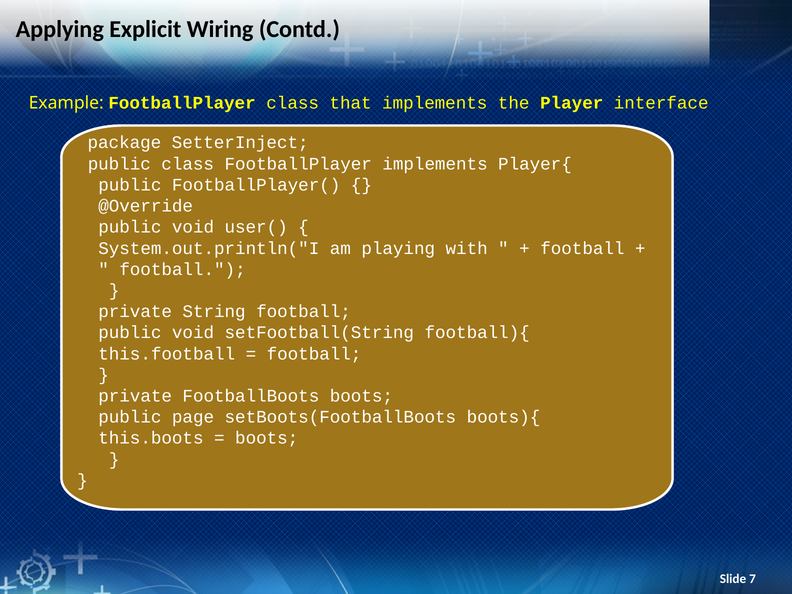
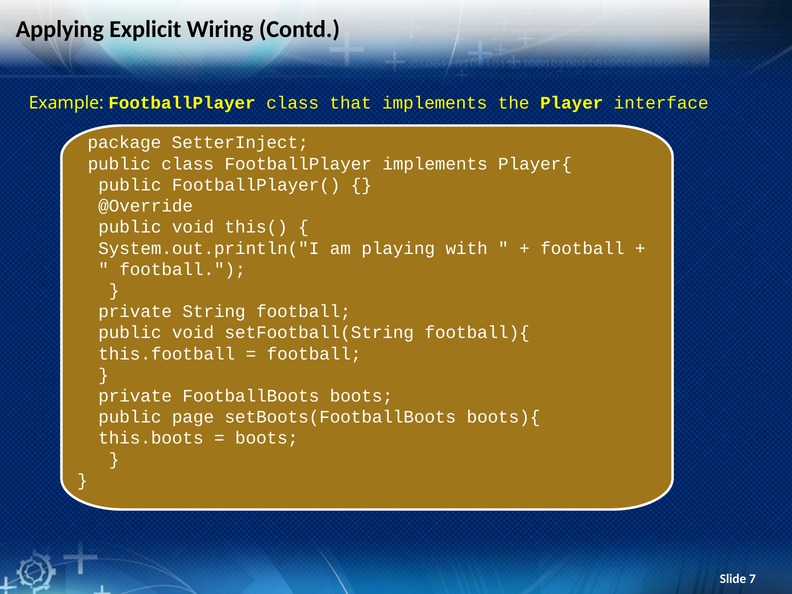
user(: user( -> this( (256, 227)
